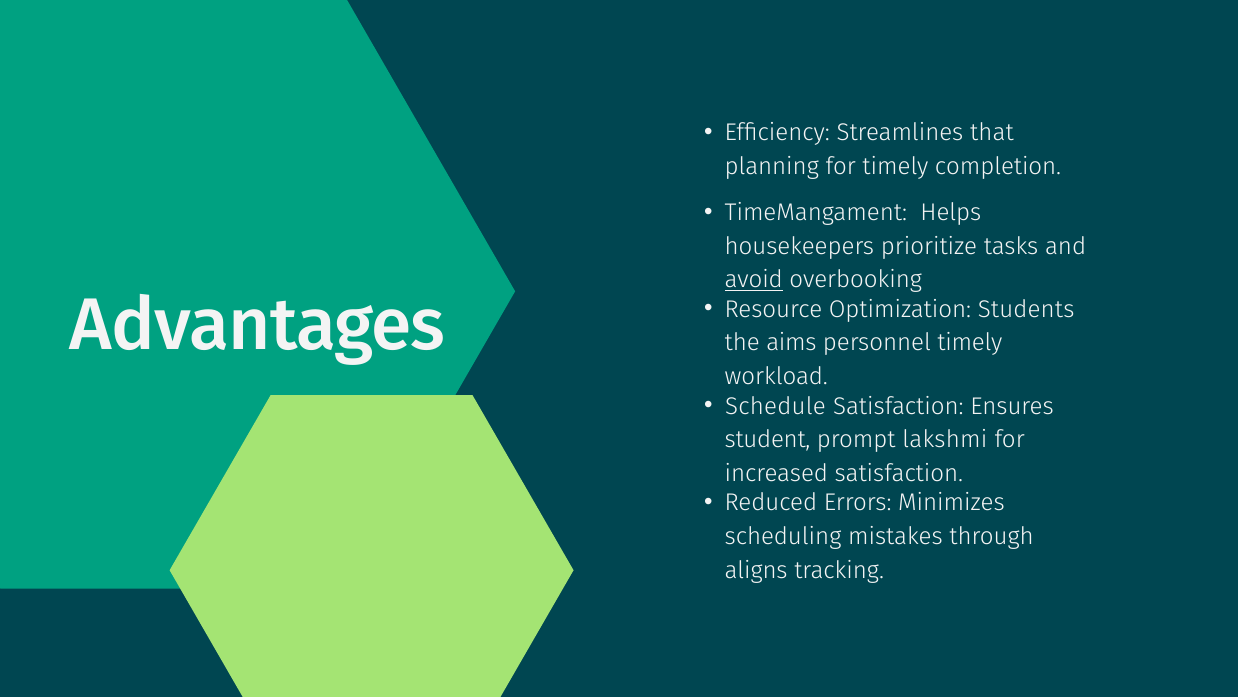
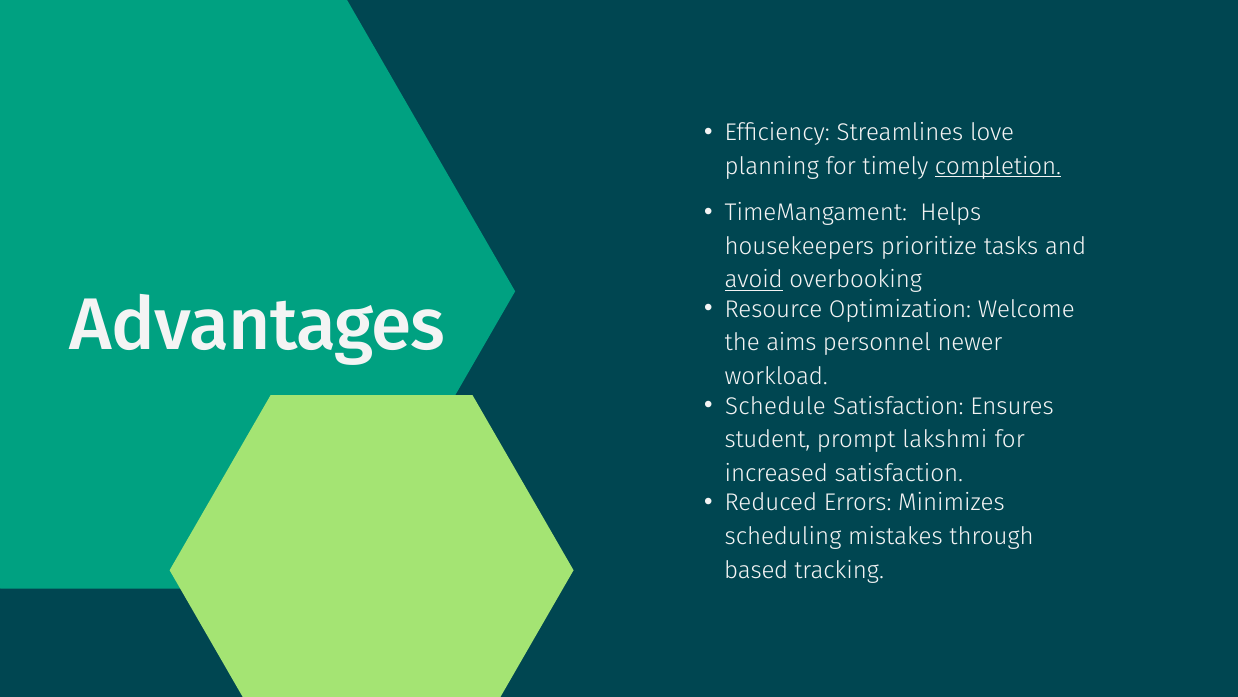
that: that -> love (992, 132)
completion underline: none -> present (998, 166)
Students: Students -> Welcome (1026, 309)
personnel timely: timely -> newer (970, 343)
aligns: aligns -> based (756, 570)
